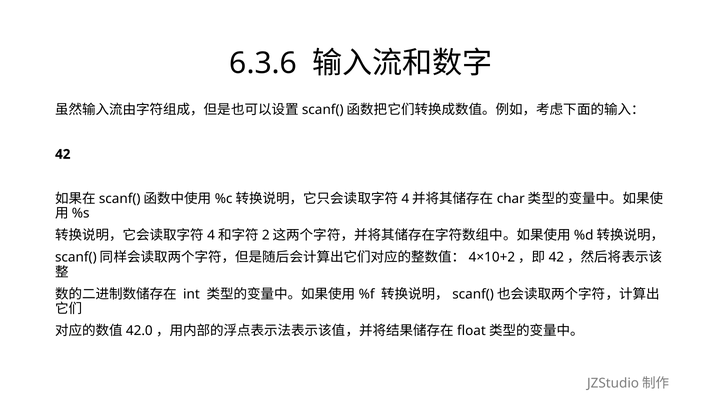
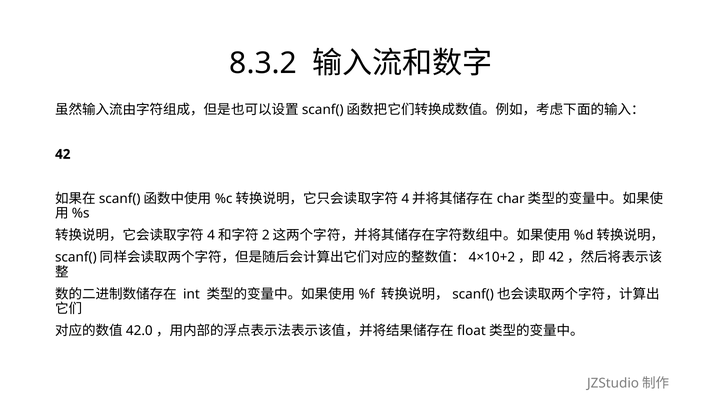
6.3.6: 6.3.6 -> 8.3.2 (263, 63)
